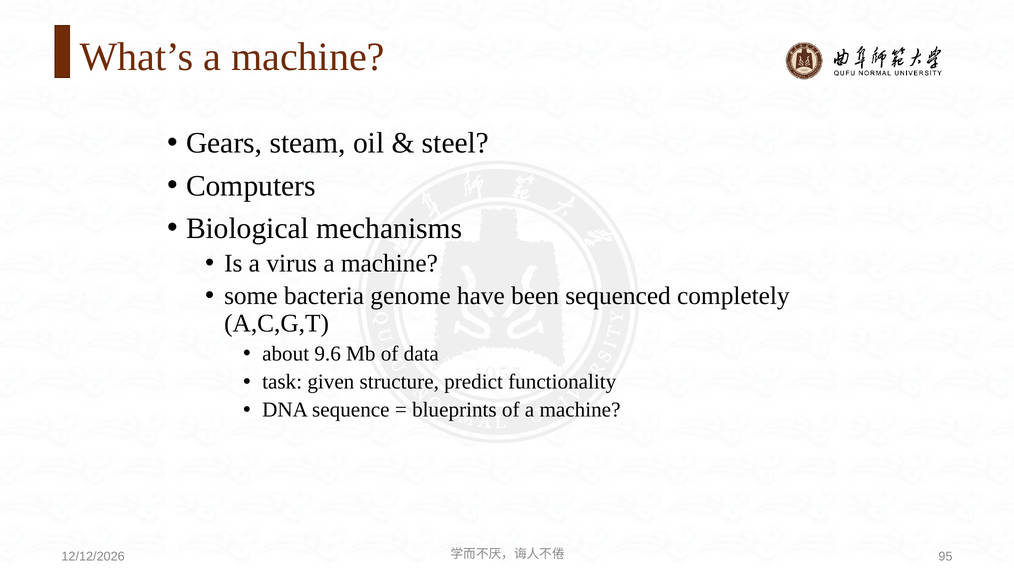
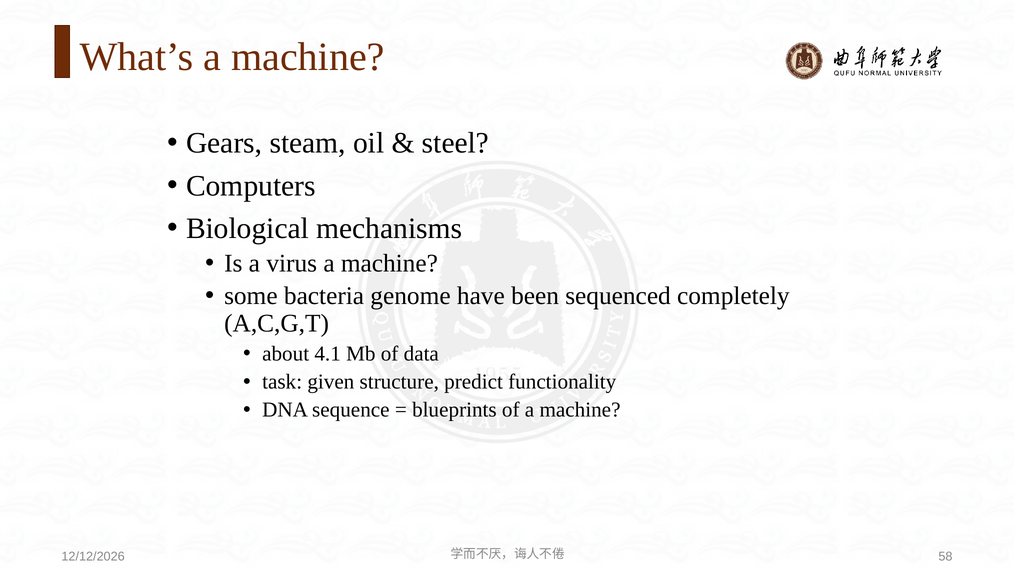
9.6: 9.6 -> 4.1 (328, 353)
95: 95 -> 58 (945, 556)
